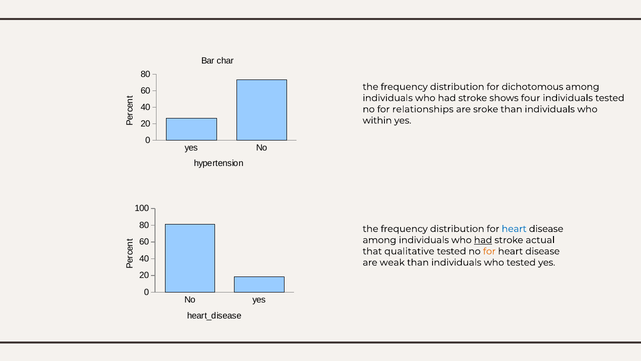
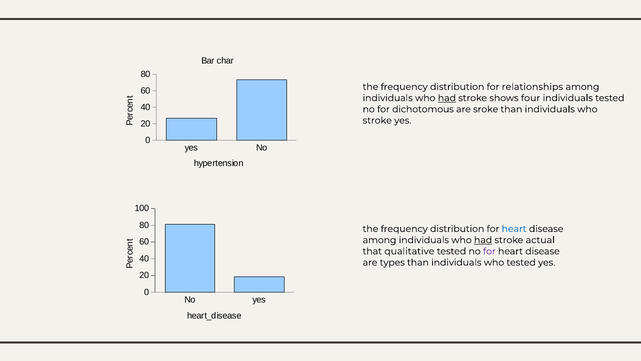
dichotomous: dichotomous -> relationships (532, 87)
had underline: none -> present (447, 98)
relationships: relationships -> dichotomous (423, 109)
within: within -> stroke (377, 120)
for colour: orange -> purple (489, 251)
weak: weak -> types (392, 262)
